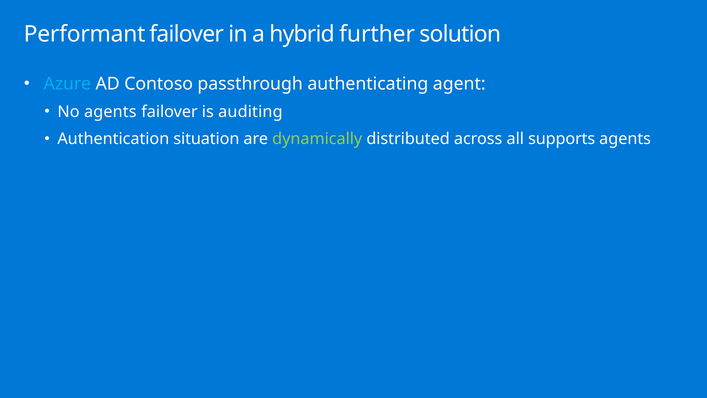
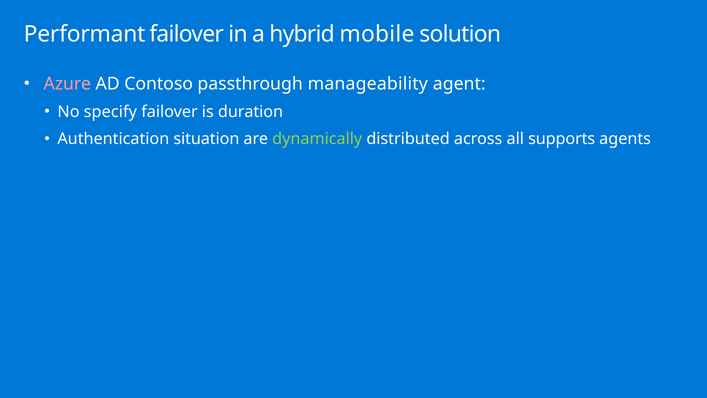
further: further -> mobile (377, 34)
Azure colour: light blue -> pink (67, 84)
authenticating: authenticating -> manageability (368, 84)
No agents: agents -> specify (110, 112)
auditing: auditing -> duration (251, 112)
